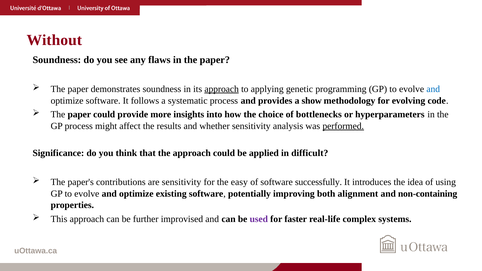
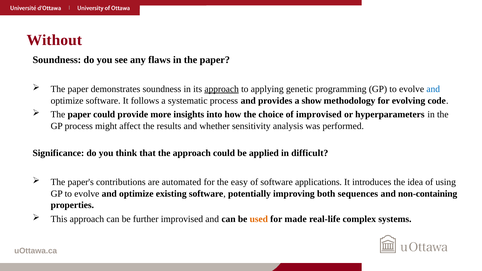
of bottlenecks: bottlenecks -> improvised (319, 114)
performed underline: present -> none (343, 126)
are sensitivity: sensitivity -> automated (182, 182)
successfully: successfully -> applications (318, 182)
alignment: alignment -> sequences (358, 194)
used colour: purple -> orange (259, 219)
faster: faster -> made (296, 219)
